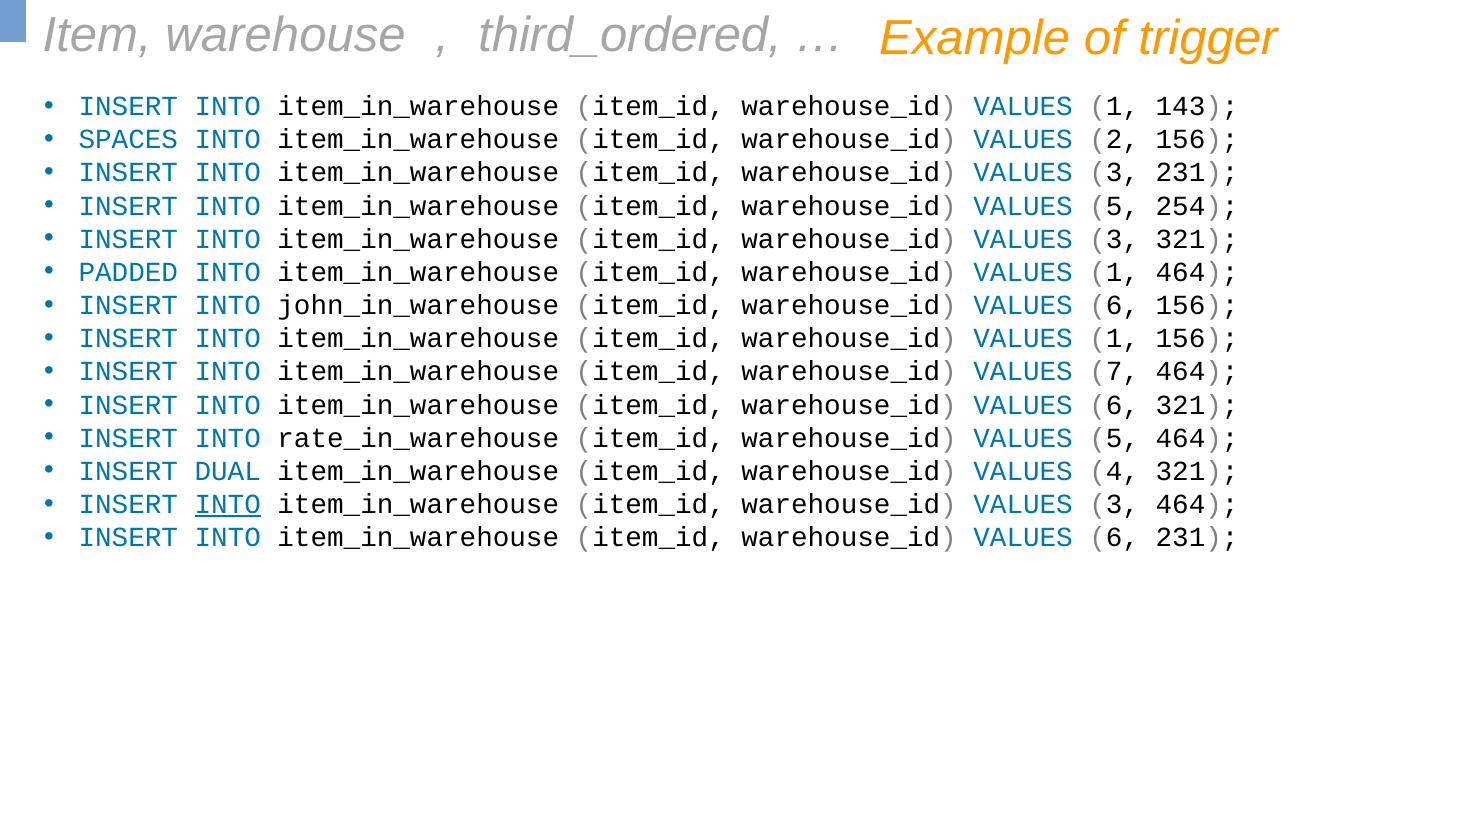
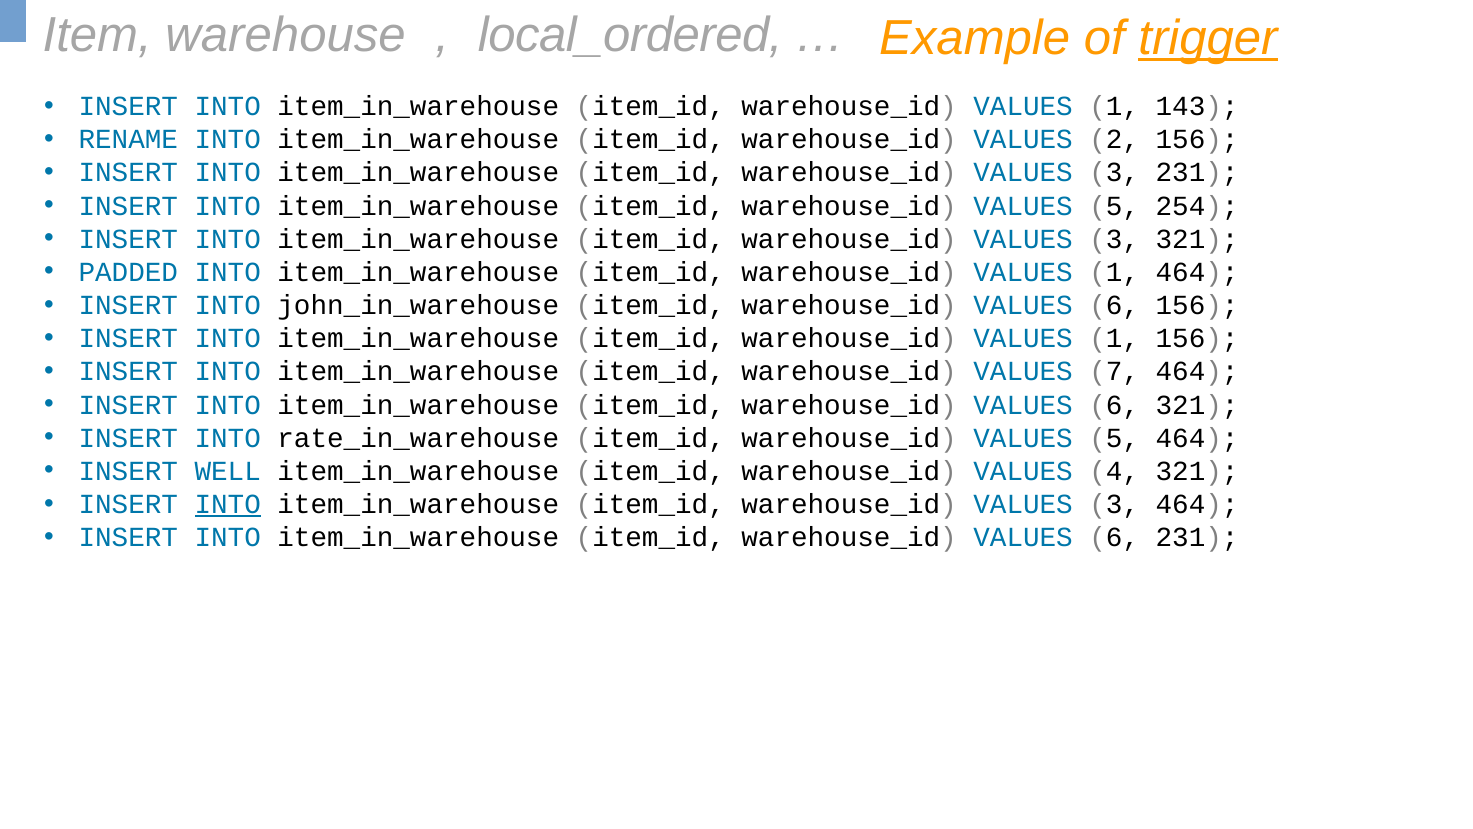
third_ordered: third_ordered -> local_ordered (630, 35)
trigger underline: none -> present (1208, 38)
SPACES: SPACES -> RENAME (128, 140)
DUAL: DUAL -> WELL (228, 471)
